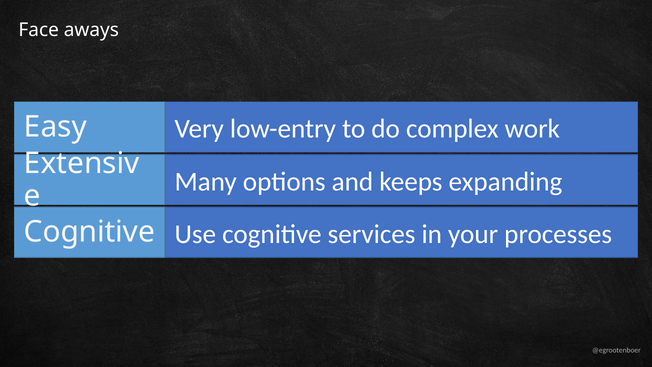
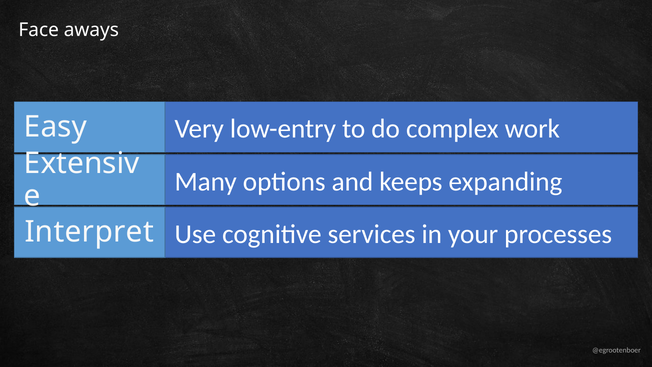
Cognitive: Cognitive -> Interpret (89, 232)
